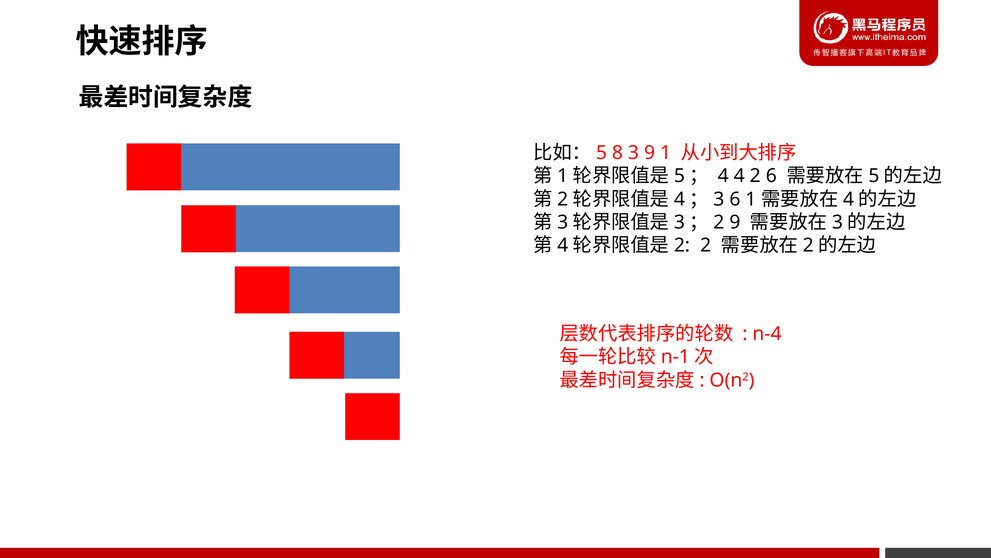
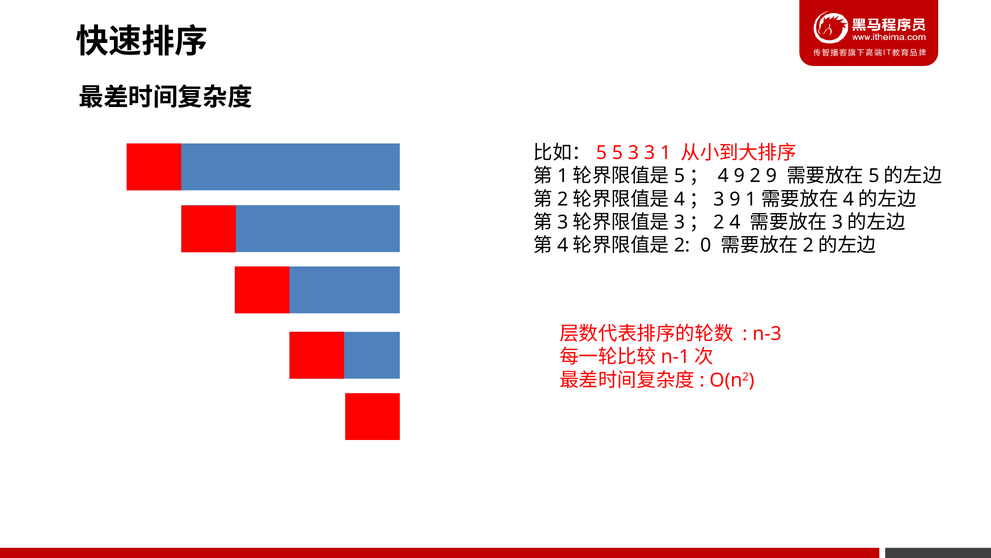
8: 8 -> 5 (617, 153)
3 9: 9 -> 3 (650, 153)
4 4: 4 -> 9 (739, 176)
2 6: 6 -> 9 (771, 176)
6: 6 -> 9 (735, 199)
9: 9 -> 4 (735, 222)
2: 2 -> 0 (706, 245)
n-4: n-4 -> n-3 (767, 334)
